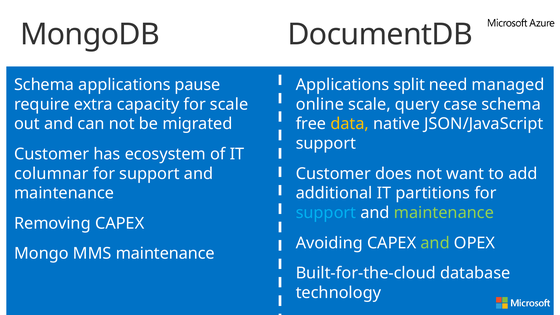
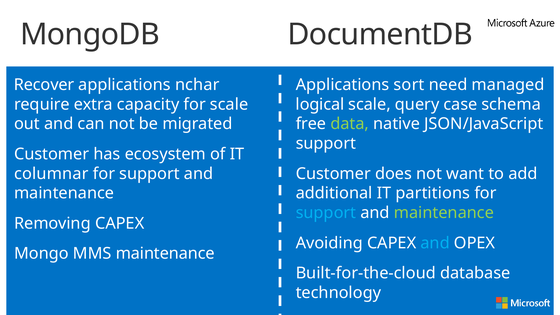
Schema: Schema -> Recover (44, 85)
pause: pause -> nchar (197, 85)
split: split -> sort (409, 85)
online: online -> logical (320, 104)
data colour: yellow -> light green (350, 124)
and colour: light green -> light blue (435, 243)
